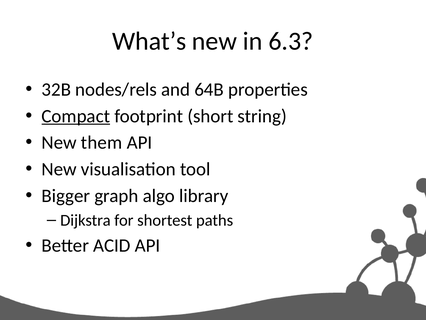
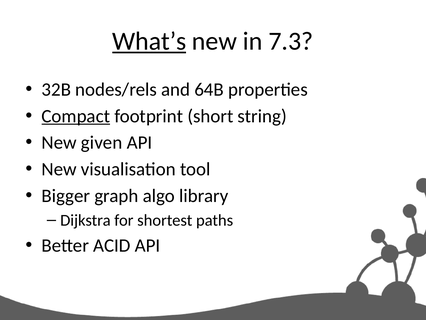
What’s underline: none -> present (149, 41)
6.3: 6.3 -> 7.3 (291, 41)
them: them -> given (102, 142)
